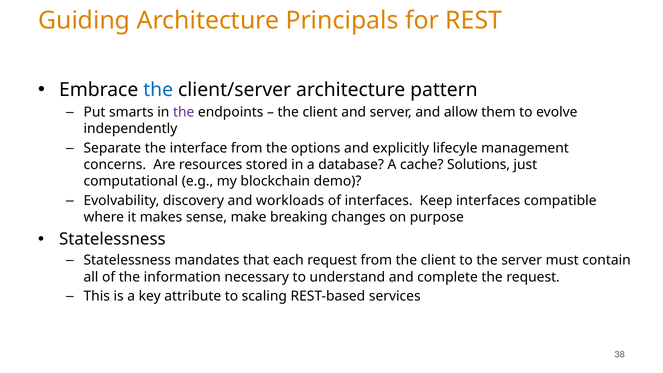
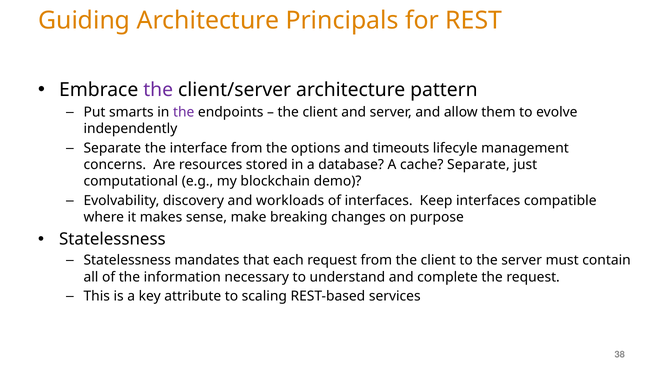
the colour: blue -> purple (158, 90)
explicitly: explicitly -> timeouts (401, 148)
cache Solutions: Solutions -> Separate (478, 165)
